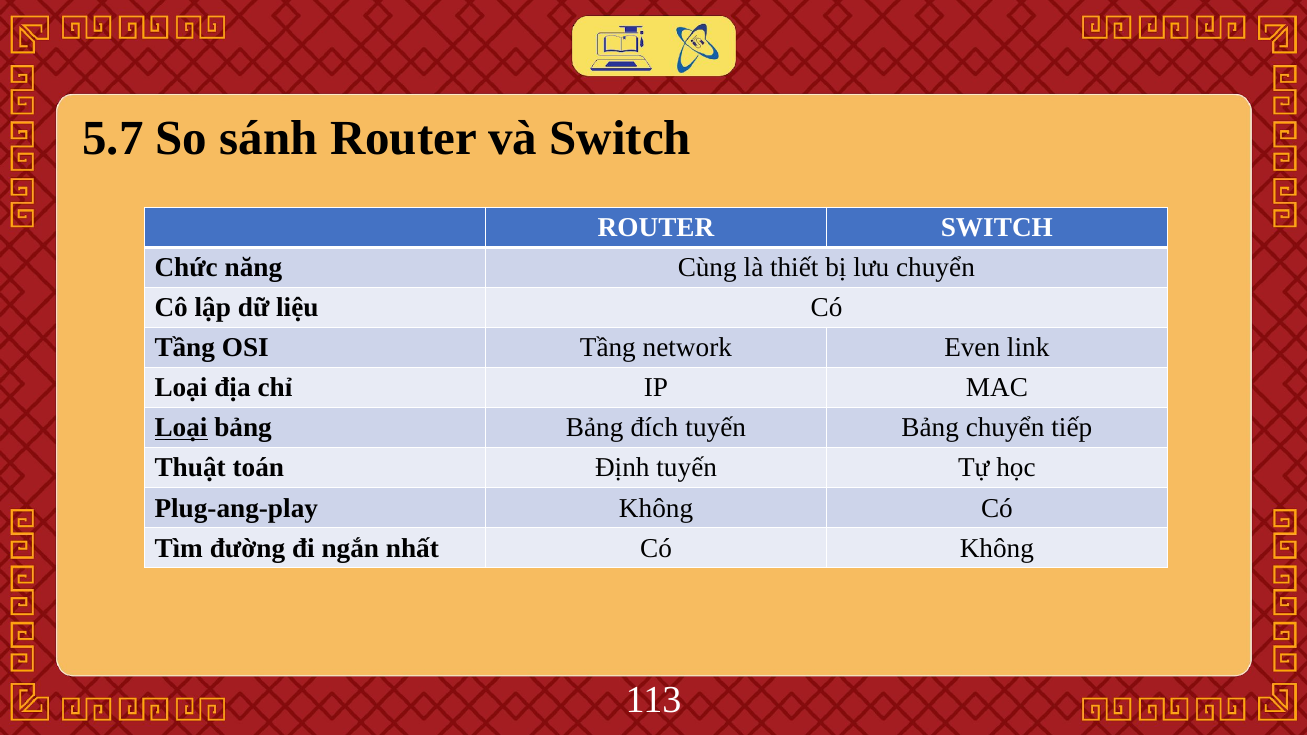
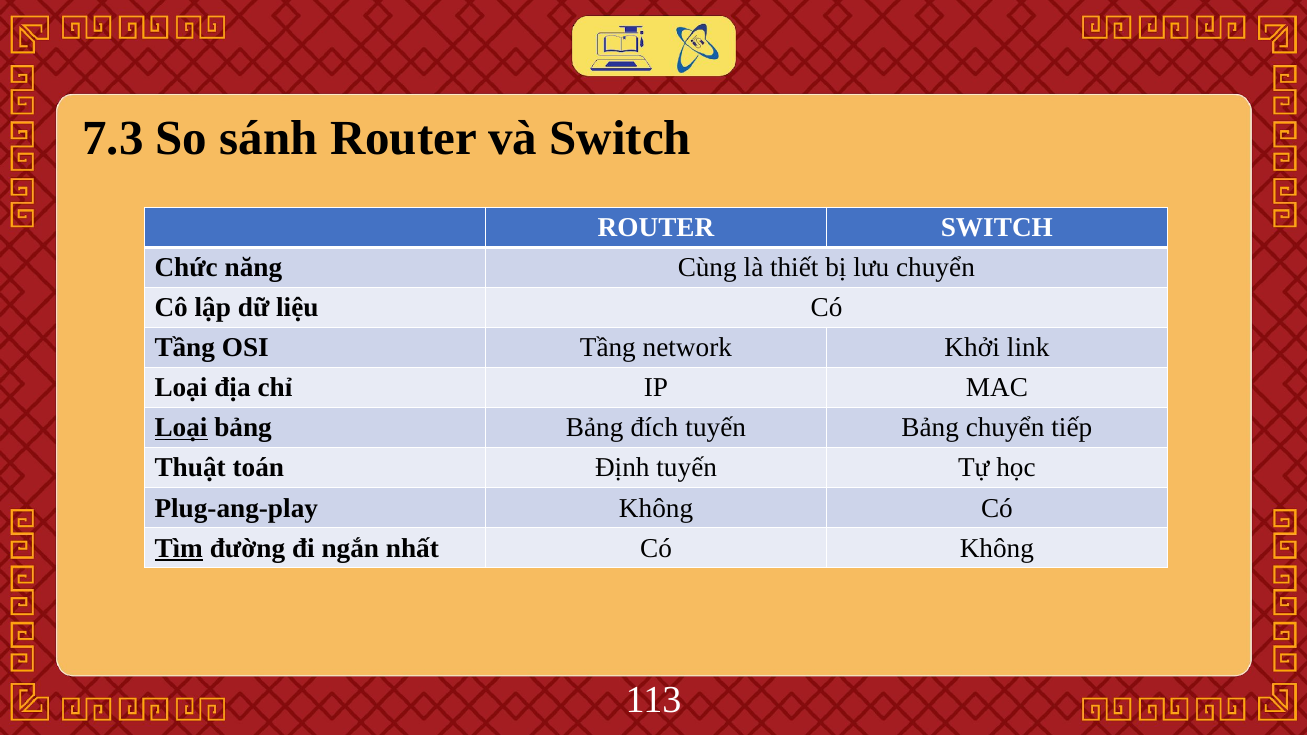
5.7: 5.7 -> 7.3 (113, 138)
Even: Even -> Khởi (972, 348)
Tìm underline: none -> present (179, 548)
